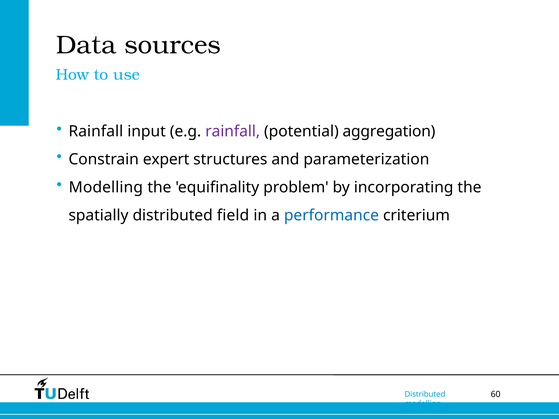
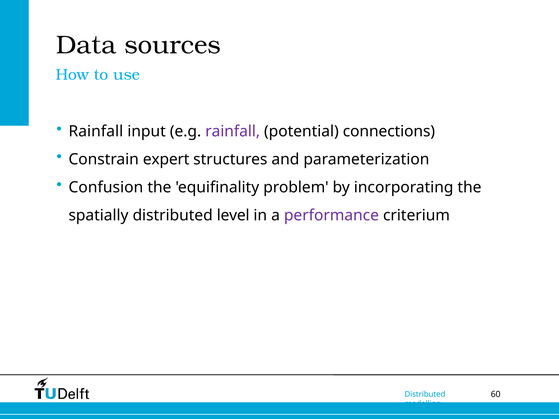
aggregation: aggregation -> connections (389, 132)
Modelling: Modelling -> Confusion (106, 187)
field: field -> level (233, 215)
performance colour: blue -> purple (331, 215)
